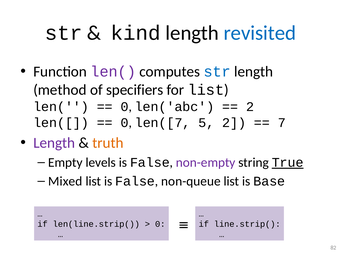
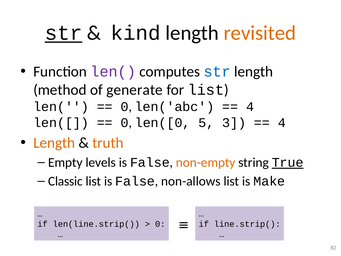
str underline: none -> present (64, 33)
revisited colour: blue -> orange (260, 33)
specifiers: specifiers -> generate (135, 90)
2: 2 -> 4 (250, 107)
len([7: len([7 -> len([0 (163, 123)
5 2: 2 -> 3 (234, 123)
7: 7 -> 4 (282, 123)
Length colour: purple -> orange (54, 143)
non-empty colour: purple -> orange (206, 162)
Mixed: Mixed -> Classic (65, 181)
non-queue: non-queue -> non-allows (191, 181)
Base: Base -> Make (269, 181)
